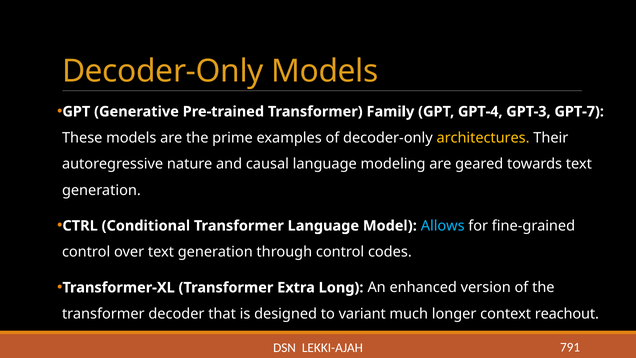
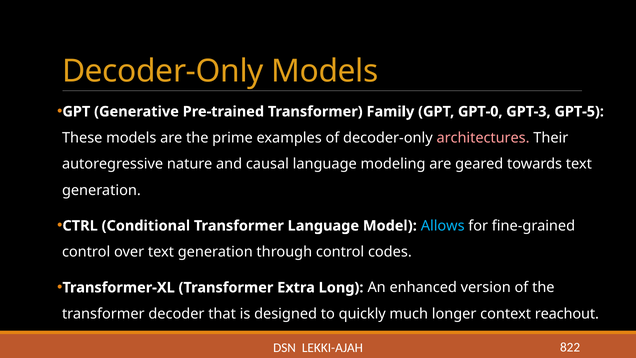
GPT-4: GPT-4 -> GPT-0 (480, 112)
GPT-7: GPT-7 -> GPT-5 (579, 112)
architectures colour: yellow -> pink (483, 138)
variant: variant -> quickly (362, 314)
791: 791 -> 822 (570, 347)
